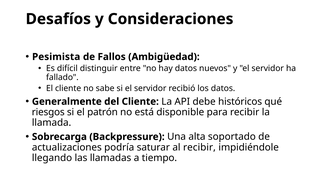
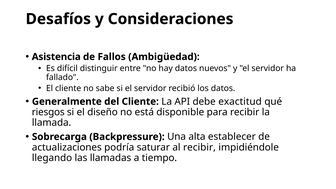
Pesimista: Pesimista -> Asistencia (56, 57)
históricos: históricos -> exactitud (240, 102)
patrón: patrón -> diseño (102, 112)
soportado: soportado -> establecer (232, 137)
